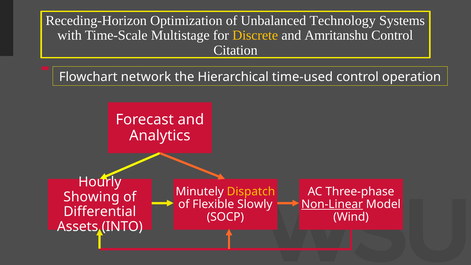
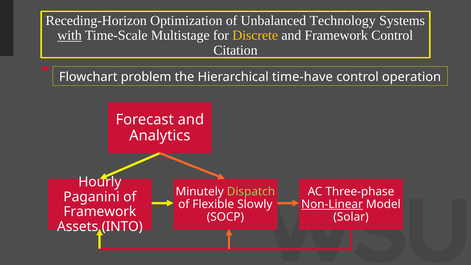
with underline: none -> present (70, 35)
and Amritanshu: Amritanshu -> Framework (336, 35)
network: network -> problem (146, 77)
time-used: time-used -> time-have (302, 77)
Dispatch colour: yellow -> light green (251, 191)
Showing: Showing -> Paganini (92, 197)
Differential: Differential -> Framework (100, 212)
Wind: Wind -> Solar (351, 217)
